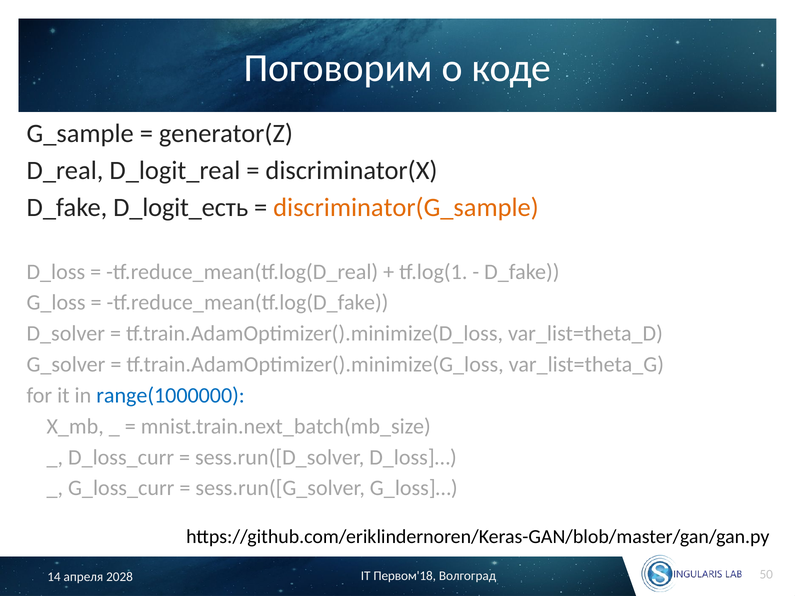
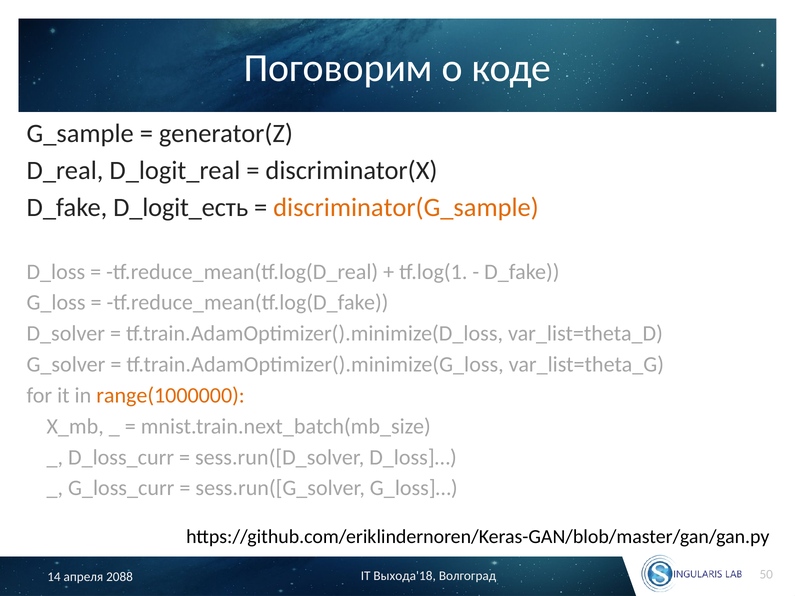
range(1000000 colour: blue -> orange (171, 396)
2028: 2028 -> 2088 (120, 577)
Первом'18: Первом'18 -> Выхода'18 (405, 576)
